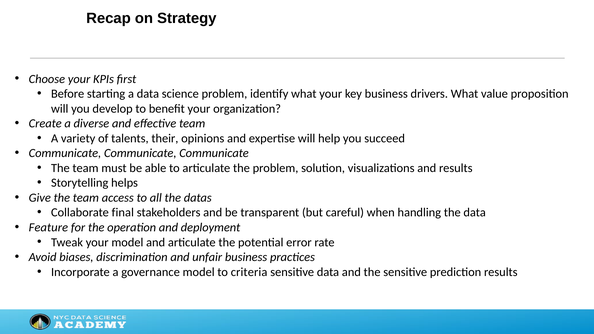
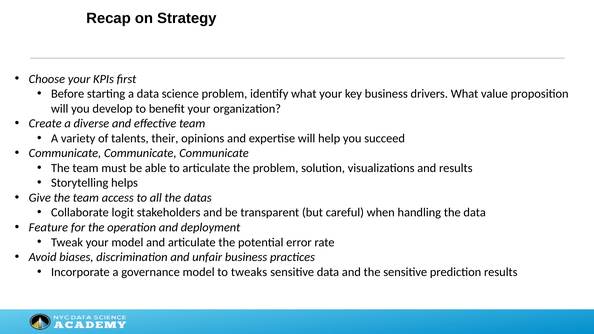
final: final -> logit (123, 213)
criteria: criteria -> tweaks (249, 272)
